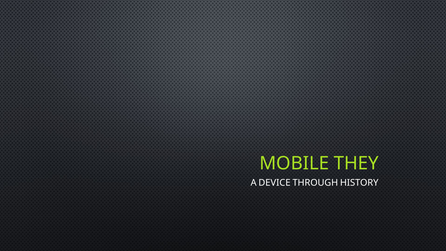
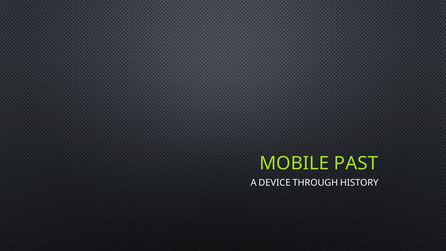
THEY: THEY -> PAST (356, 163)
